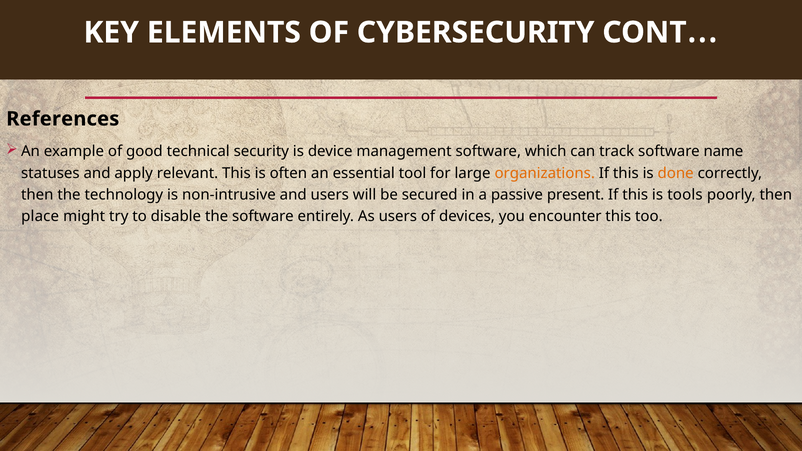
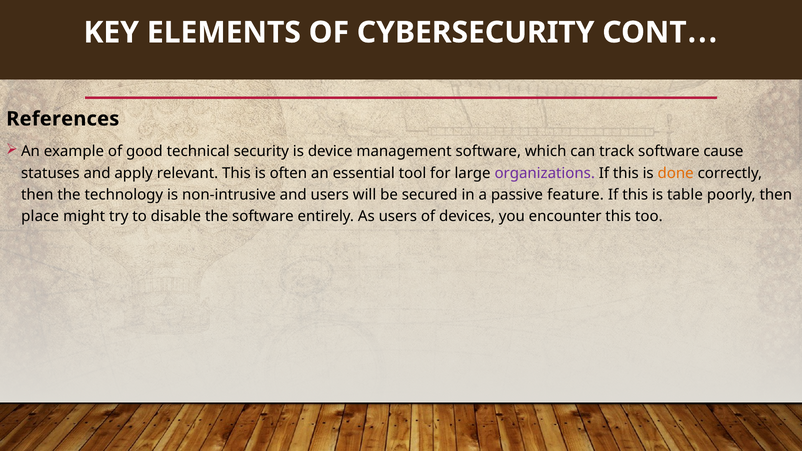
name: name -> cause (723, 152)
organizations colour: orange -> purple (545, 173)
present: present -> feature (575, 195)
tools: tools -> table (685, 195)
